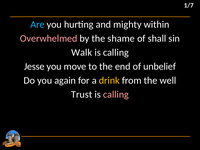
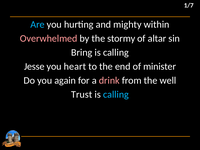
shame: shame -> stormy (121, 38)
shall: shall -> altar (157, 38)
Walk: Walk -> Bring (82, 52)
move: move -> heart (75, 66)
unbelief: unbelief -> minister (160, 66)
drink colour: yellow -> pink (109, 80)
calling colour: pink -> light blue (116, 94)
